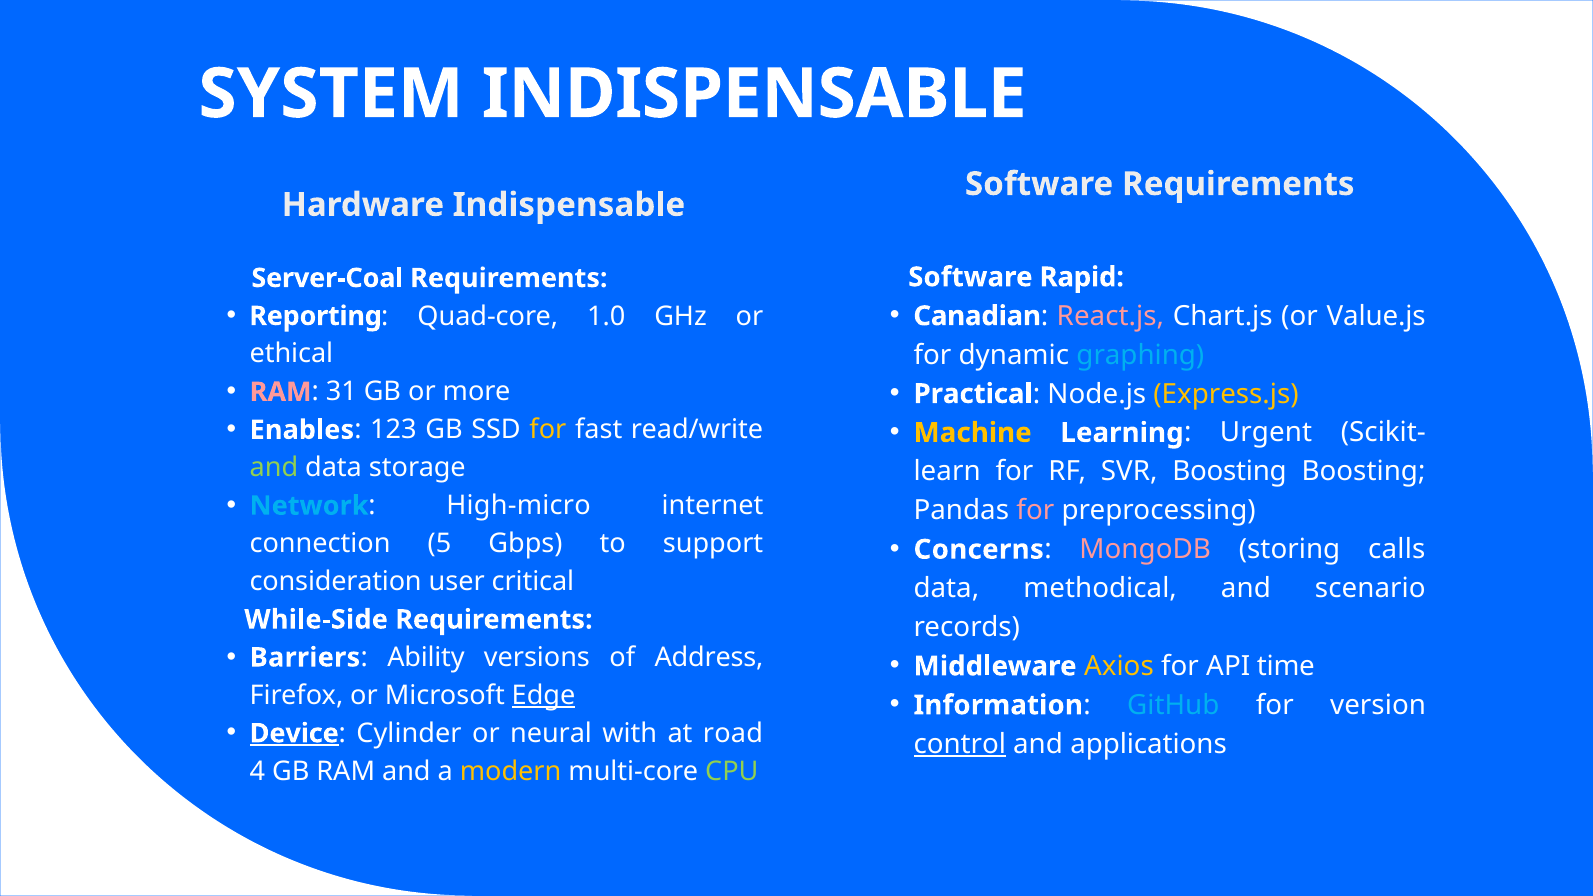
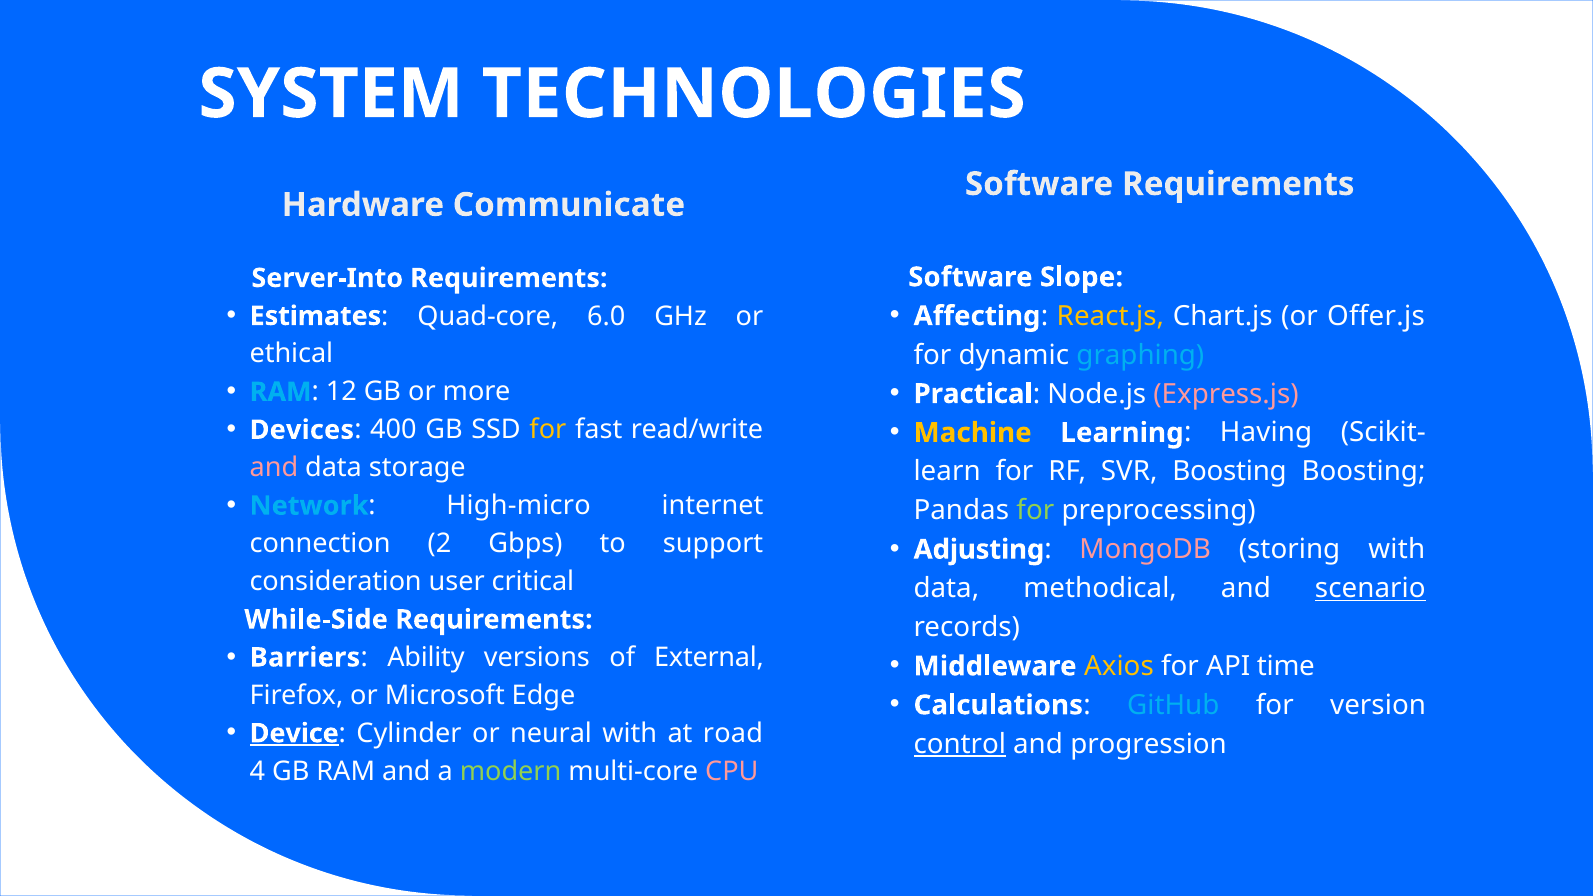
SYSTEM INDISPENSABLE: INDISPENSABLE -> TECHNOLOGIES (754, 94)
Hardware Indispensable: Indispensable -> Communicate (569, 205)
Rapid: Rapid -> Slope (1082, 277)
Server-Coal: Server-Coal -> Server-Into (327, 278)
Canadian: Canadian -> Affecting (977, 316)
React.js colour: pink -> yellow (1110, 316)
Value.js: Value.js -> Offer.js (1376, 316)
Reporting: Reporting -> Estimates (315, 316)
1.0: 1.0 -> 6.0 (606, 316)
RAM colour: pink -> light blue (281, 392)
31: 31 -> 12 (341, 392)
Express.js colour: yellow -> pink (1226, 394)
Enables: Enables -> Devices (302, 430)
123: 123 -> 400 (393, 430)
Urgent: Urgent -> Having (1266, 433)
and colour: light green -> pink (274, 468)
for colour: pink -> light green (1035, 511)
Concerns: Concerns -> Adjusting (979, 550)
storing calls: calls -> with (1397, 550)
5: 5 -> 2 (439, 544)
scenario underline: none -> present (1370, 588)
Address: Address -> External (709, 658)
Edge underline: present -> none (544, 696)
Information: Information -> Calculations (998, 705)
applications: applications -> progression (1149, 744)
modern colour: yellow -> light green (511, 771)
CPU colour: light green -> pink (732, 771)
